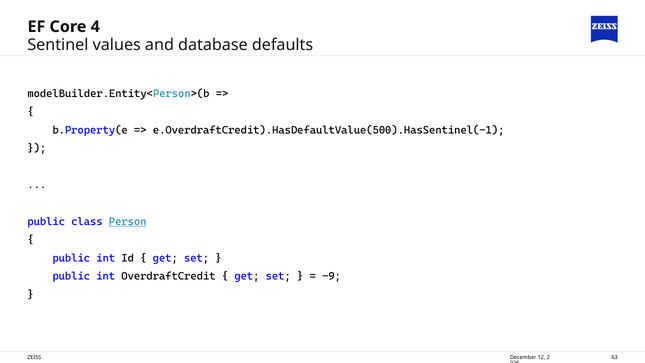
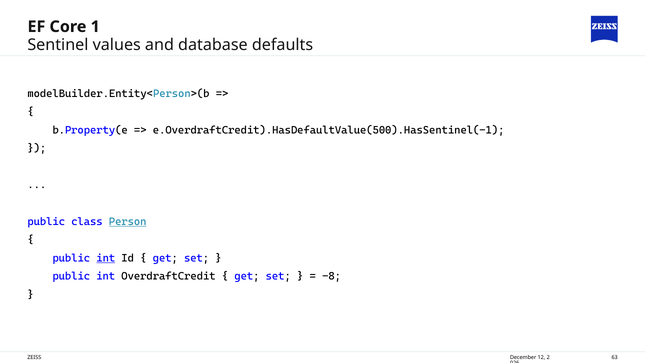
4: 4 -> 1 (95, 27)
int underline: none -> present (106, 258)
-9: -9 -> -8 (332, 276)
